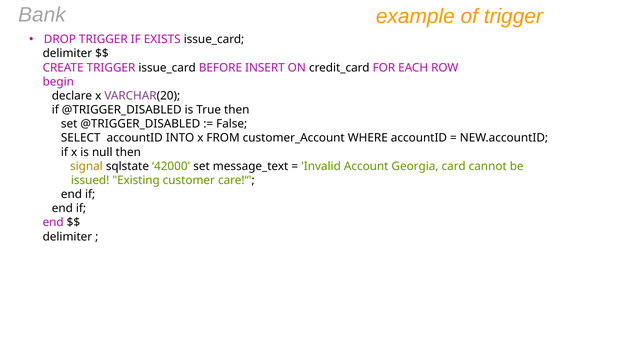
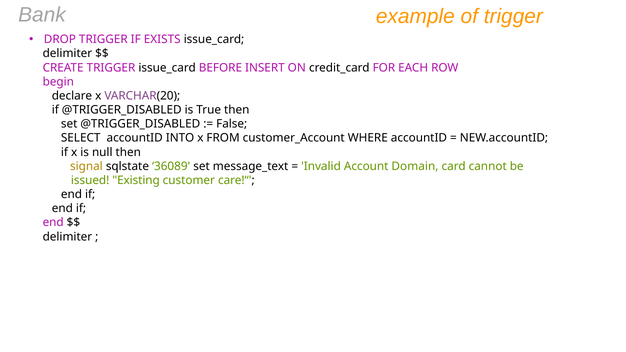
42000: 42000 -> 36089 (171, 166)
Georgia: Georgia -> Domain (415, 166)
